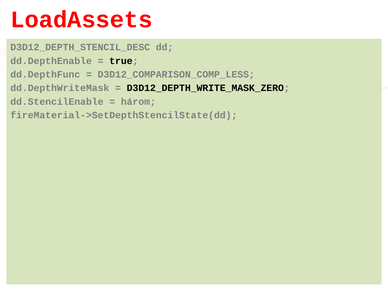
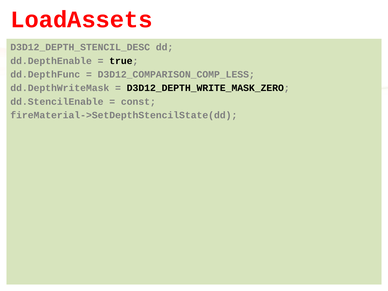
három: három -> const (138, 102)
